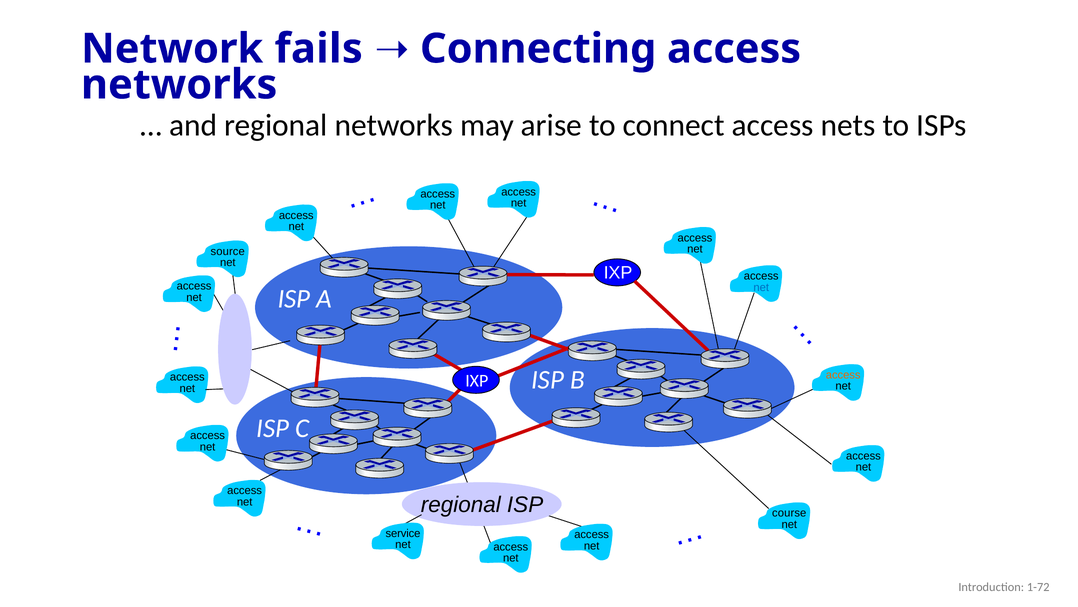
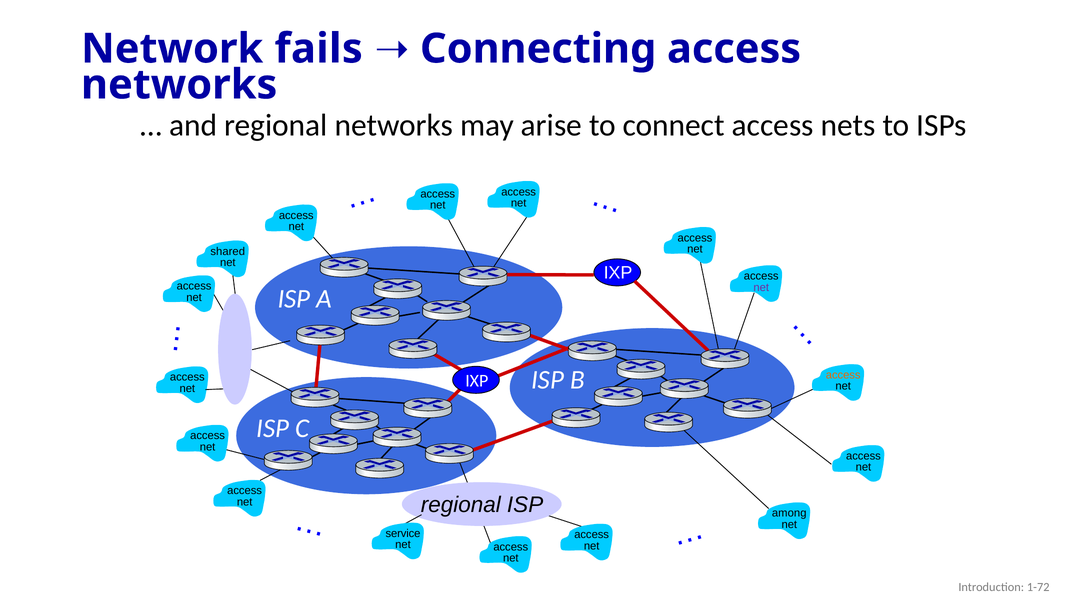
source: source -> shared (228, 251)
net colour: blue -> purple (761, 287)
course: course -> among (789, 513)
